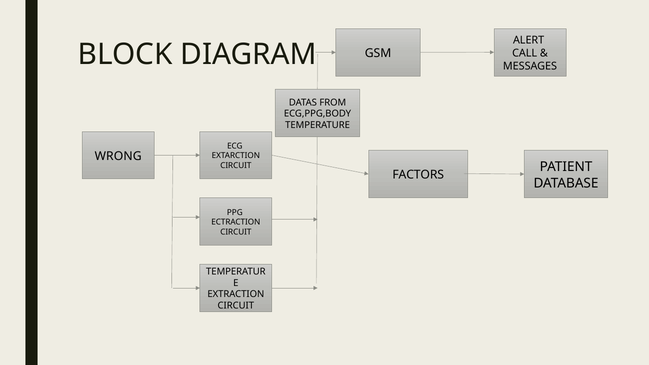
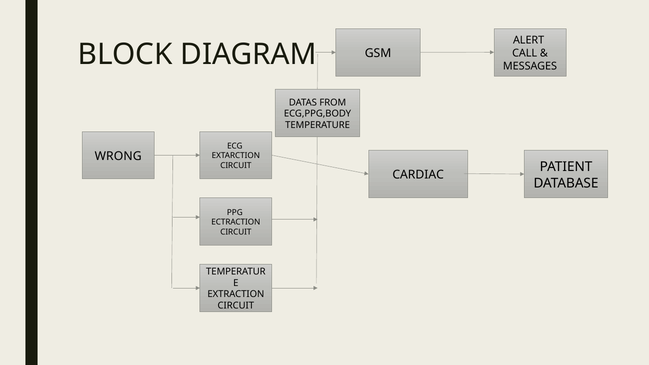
FACTORS: FACTORS -> CARDIAC (418, 175)
